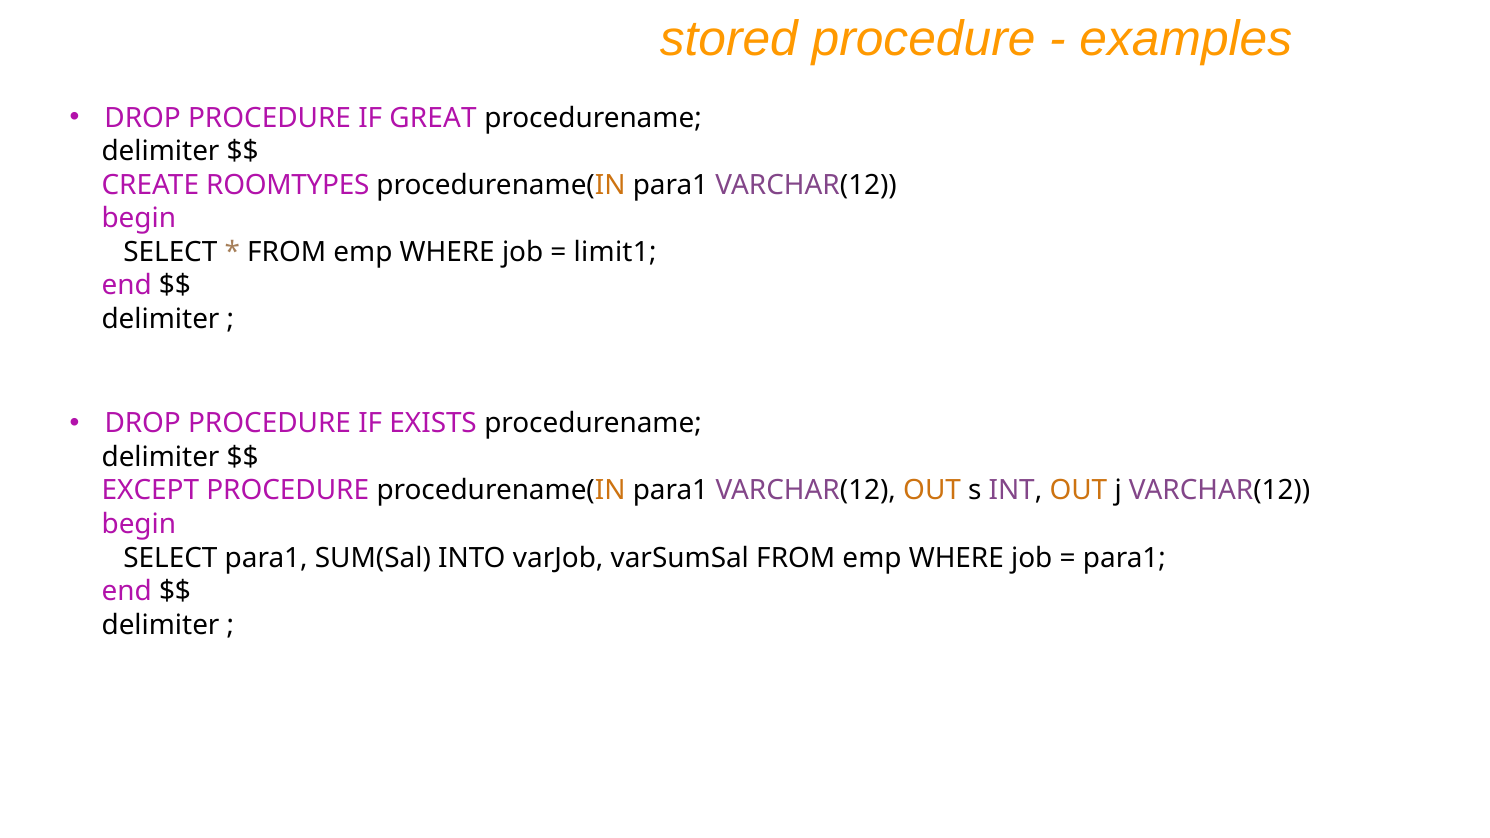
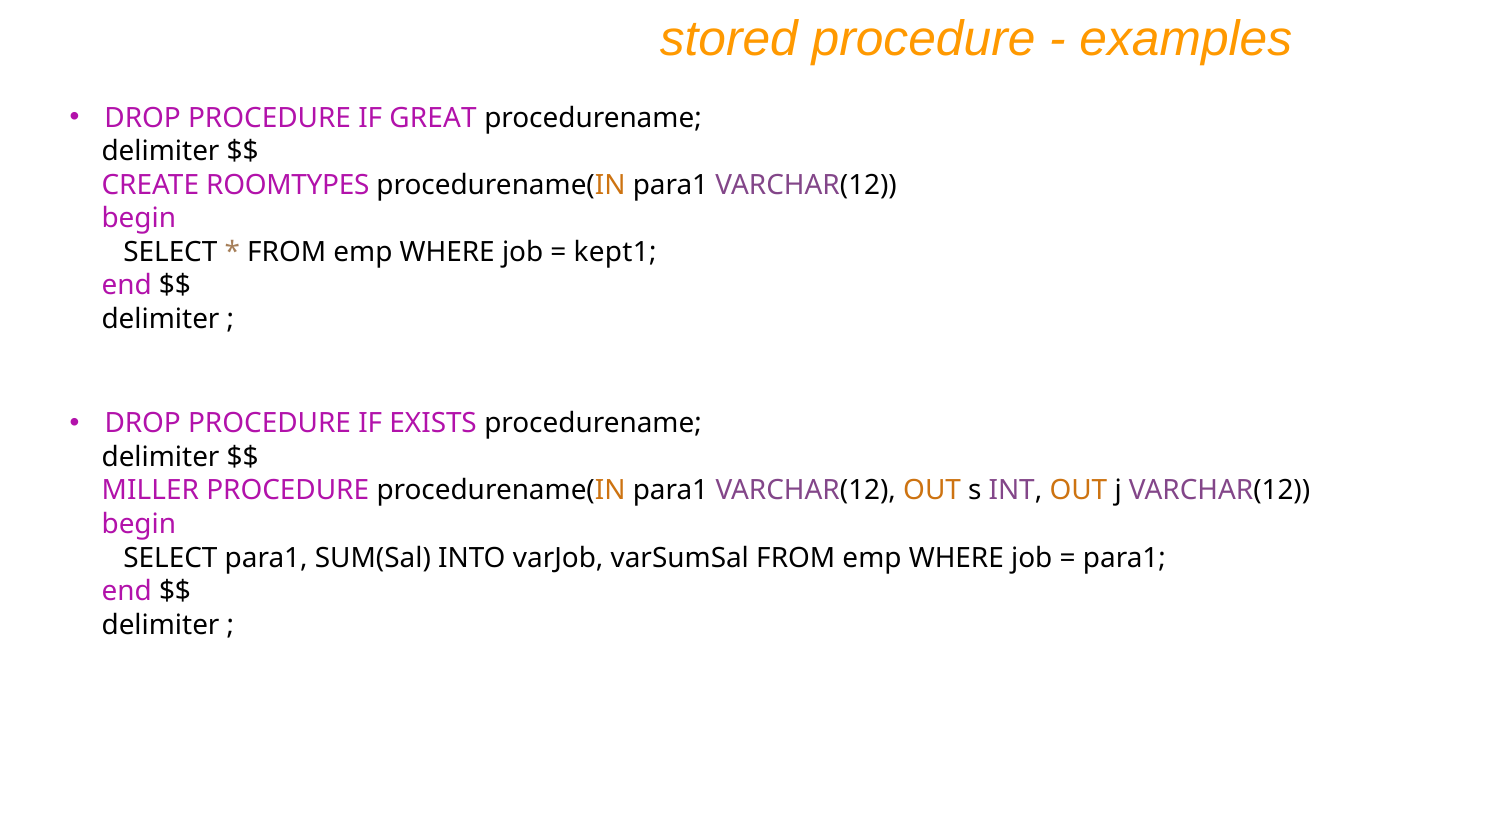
limit1: limit1 -> kept1 (615, 252)
EXCEPT: EXCEPT -> MILLER (150, 491)
